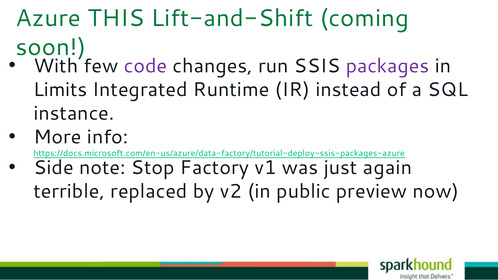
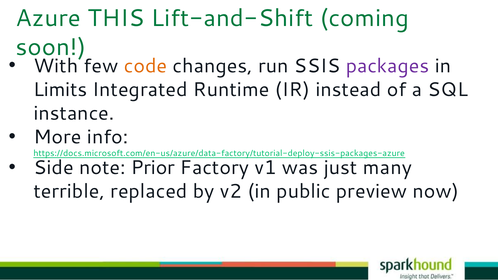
code colour: purple -> orange (146, 66)
Stop: Stop -> Prior (153, 168)
again: again -> many (388, 168)
